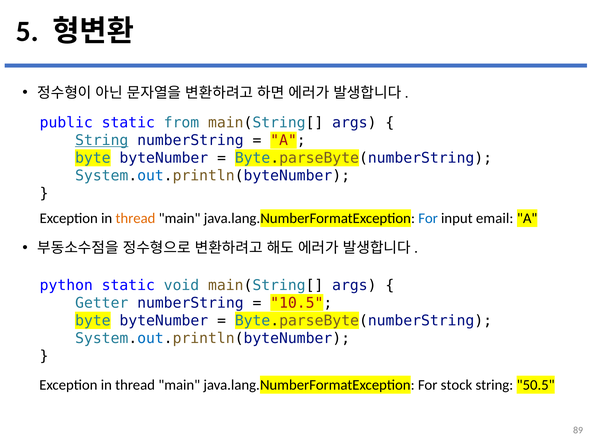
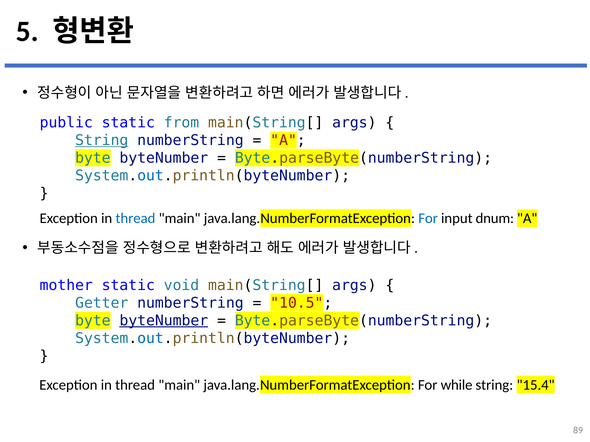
thread colour: orange -> blue (135, 219)
email: email -> dnum (495, 219)
python: python -> mother (66, 285)
byteNumber underline: none -> present (164, 321)
stock: stock -> while (457, 385)
50.5: 50.5 -> 15.4 (536, 385)
